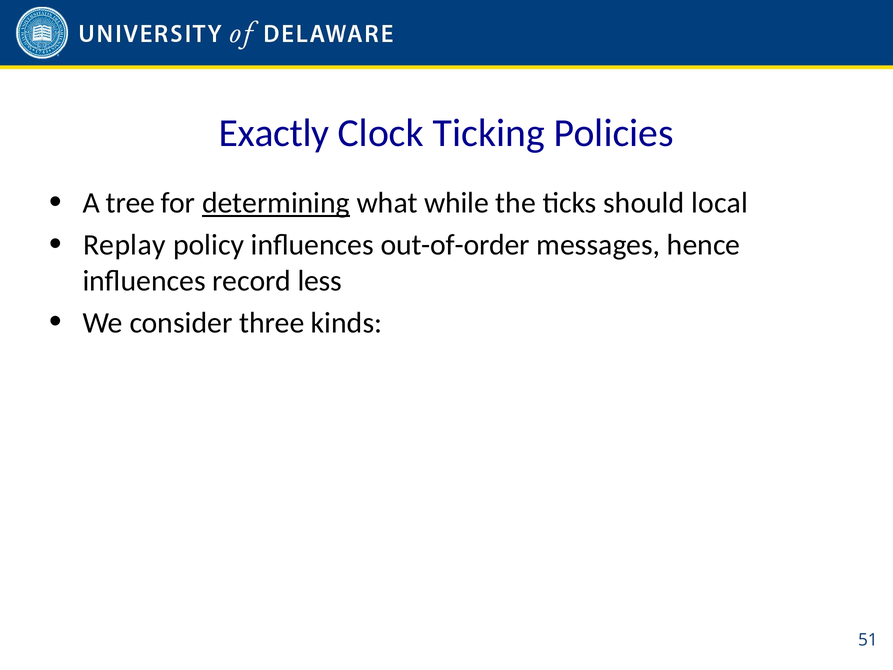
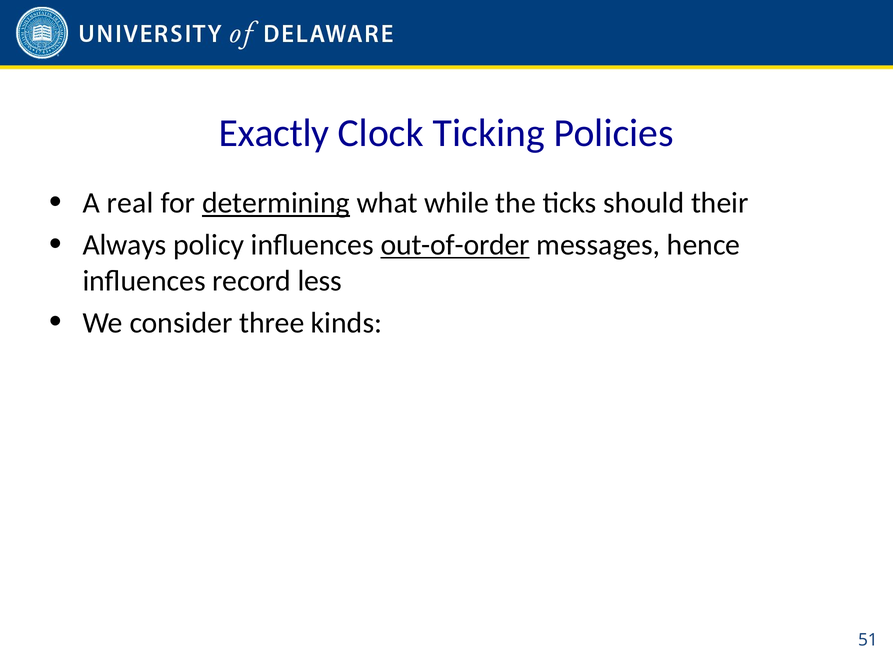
tree: tree -> real (130, 203)
local: local -> their (720, 203)
Replay: Replay -> Always (125, 245)
out-of-order underline: none -> present (455, 245)
